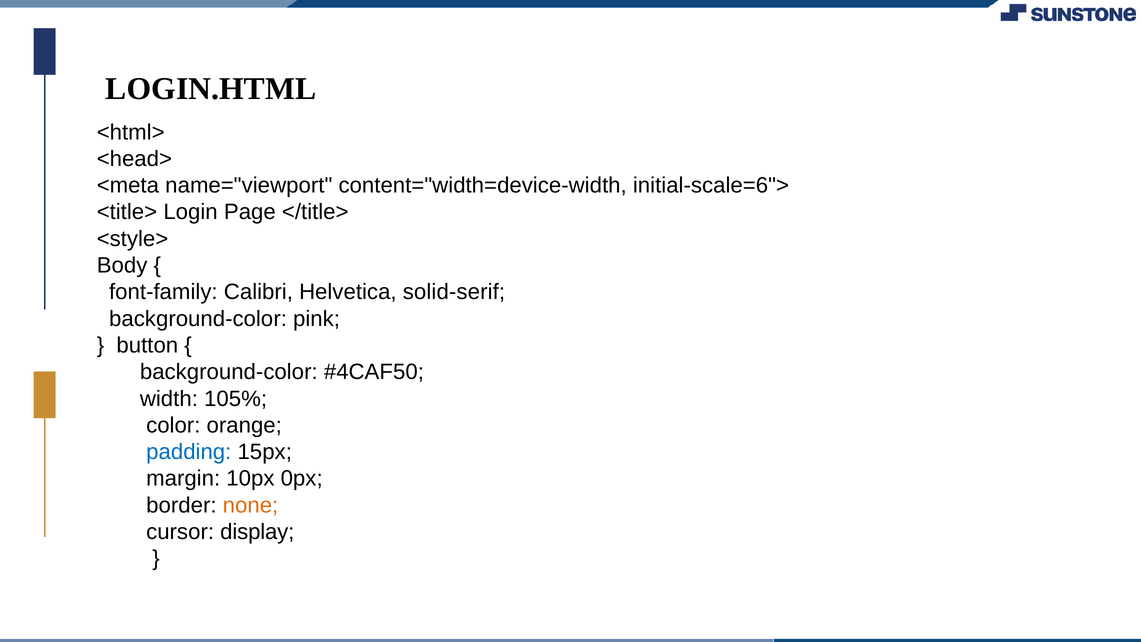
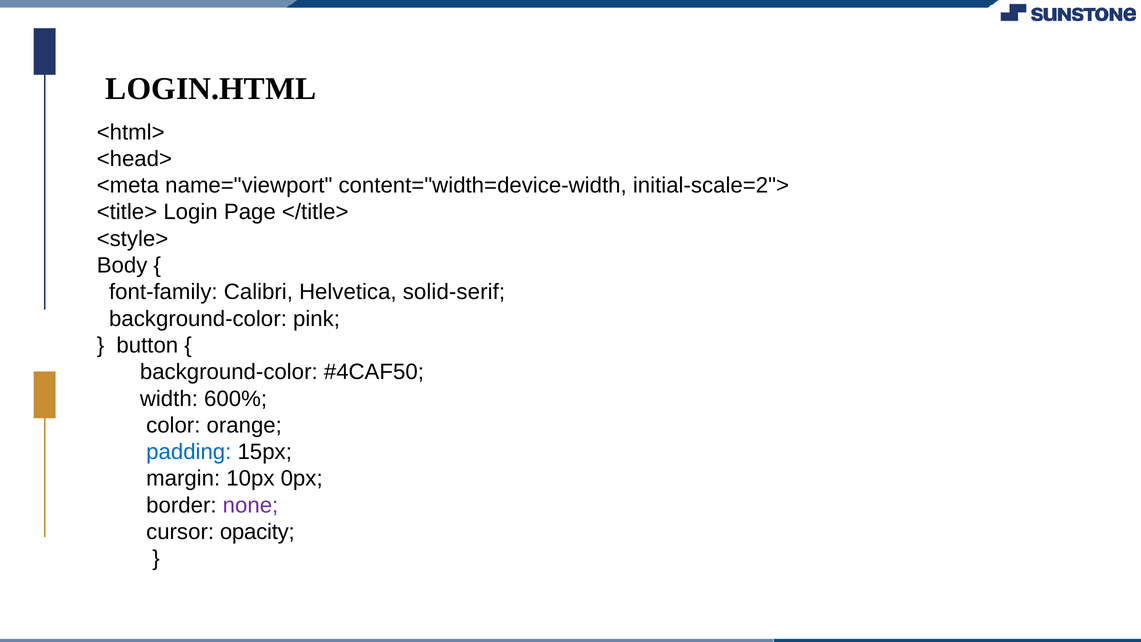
initial-scale=6">: initial-scale=6"> -> initial-scale=2"> (711, 185)
105%: 105% -> 600% (236, 399)
none colour: orange -> purple (250, 505)
display: display -> opacity (257, 532)
